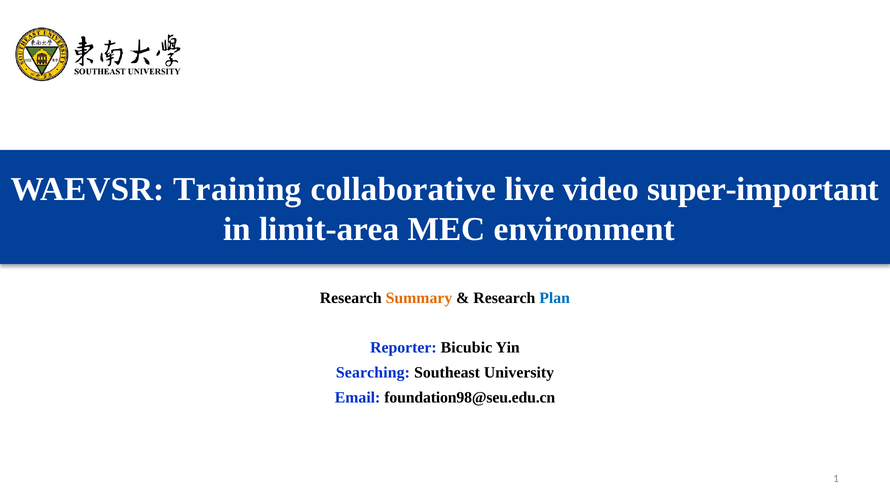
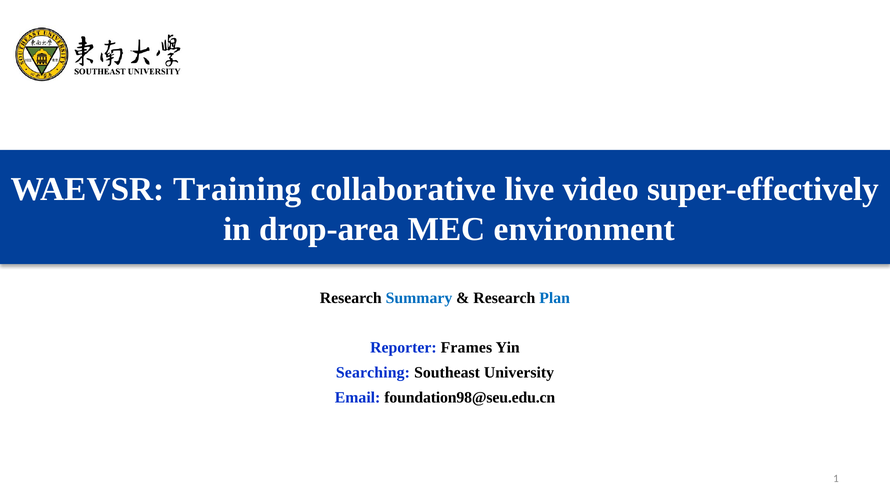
super-important: super-important -> super-effectively (763, 189)
limit-area: limit-area -> drop-area (329, 229)
Summary colour: orange -> blue (419, 298)
Bicubic: Bicubic -> Frames (466, 347)
